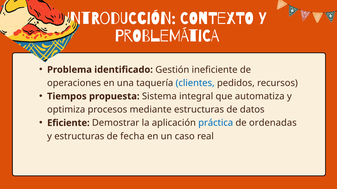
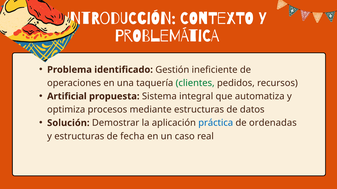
clientes colour: blue -> green (195, 83)
Tiempos: Tiempos -> Artificial (67, 97)
Eficiente: Eficiente -> Solución (68, 123)
